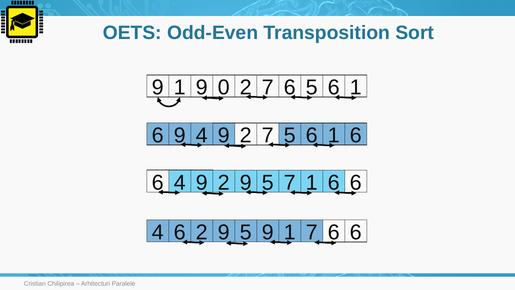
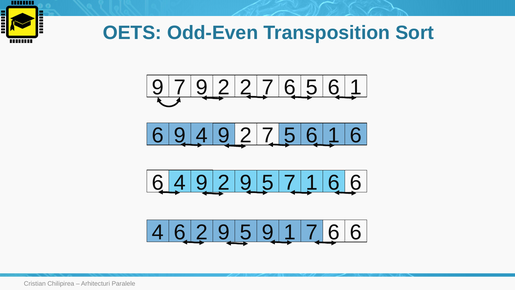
1: 1 -> 7 (180, 87)
0: 0 -> 2 (224, 87)
